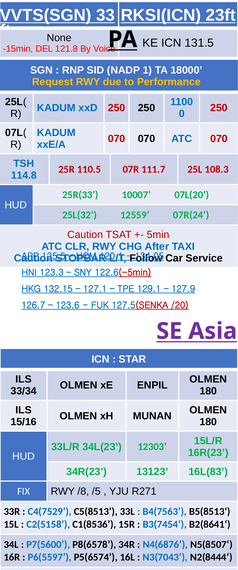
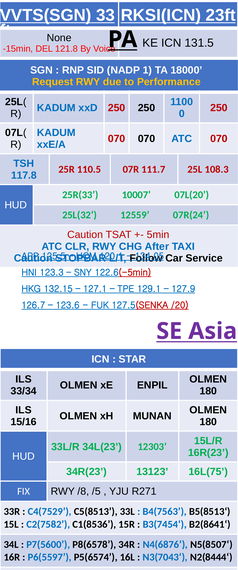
114.8: 114.8 -> 117.8 (24, 175)
16L(83: 16L(83 -> 16L(75 (208, 471)
C2(5158: C2(5158 -> C2(7582 (48, 524)
